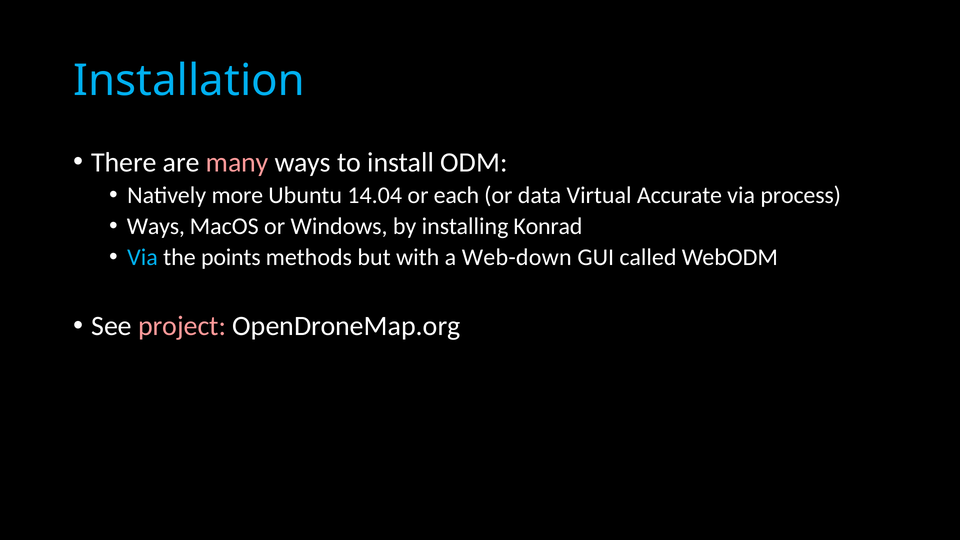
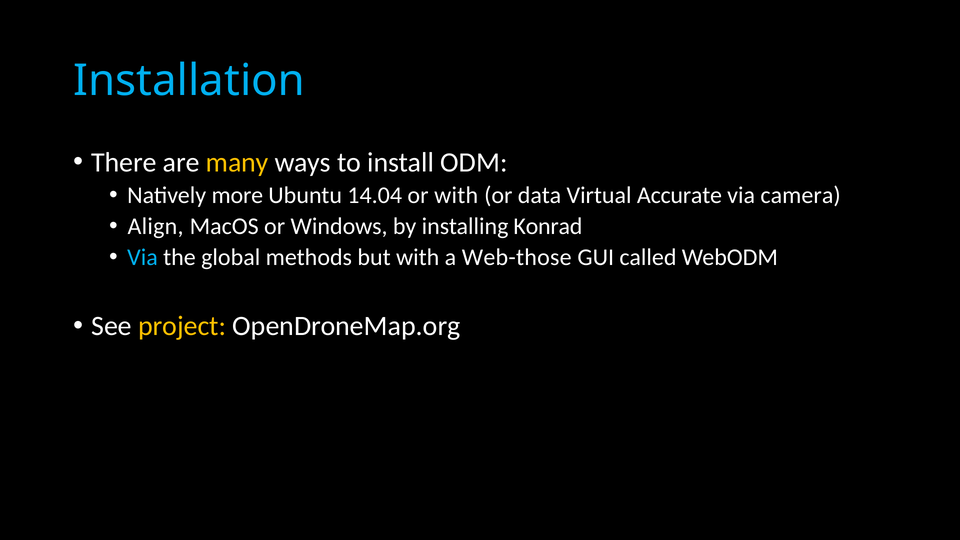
many colour: pink -> yellow (237, 162)
or each: each -> with (456, 195)
process: process -> camera (801, 195)
Ways: Ways -> Align (156, 226)
points: points -> global (231, 257)
Web-down: Web-down -> Web-those (517, 257)
project colour: pink -> yellow (182, 326)
